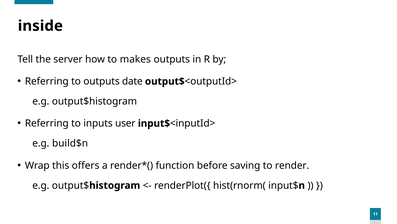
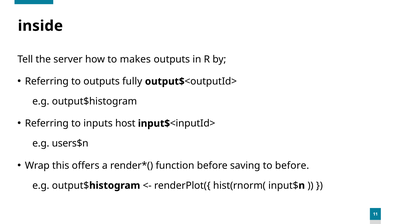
date: date -> fully (132, 81)
user: user -> host (125, 123)
build$n: build$n -> users$n (70, 143)
to render: render -> before (292, 165)
